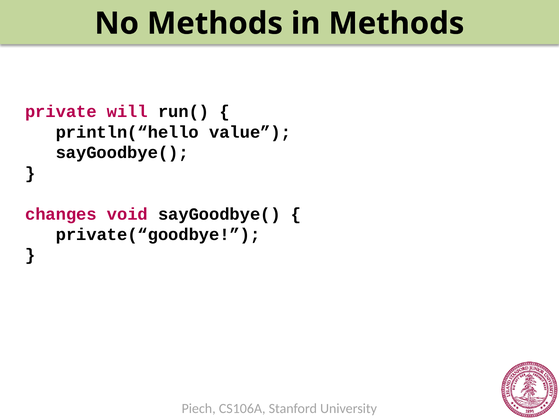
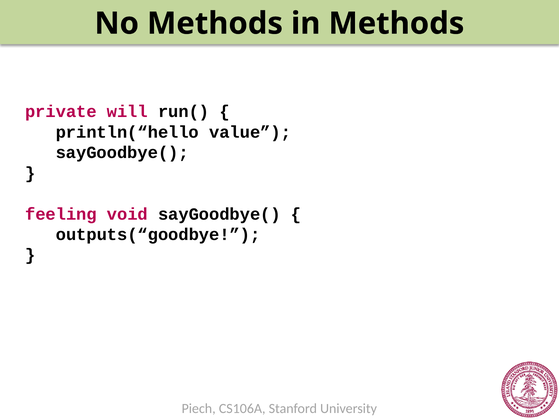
changes: changes -> feeling (61, 214)
private(“goodbye: private(“goodbye -> outputs(“goodbye (158, 235)
